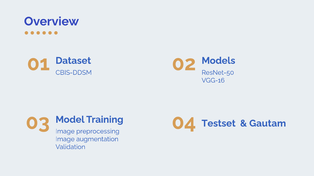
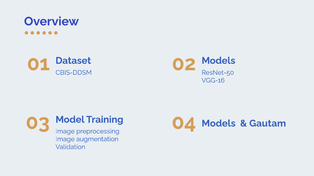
04 Testset: Testset -> Models (219, 124)
